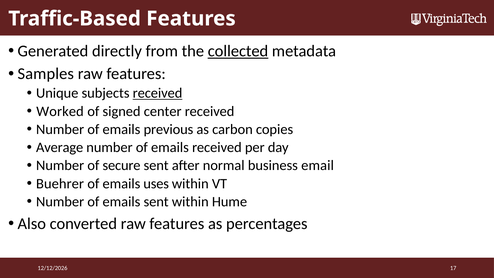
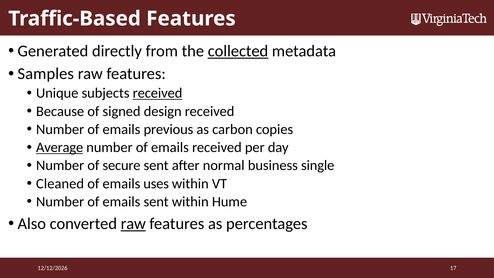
Worked: Worked -> Because (60, 111)
center: center -> design (163, 111)
Average underline: none -> present (60, 147)
email: email -> single (318, 165)
Buehrer: Buehrer -> Cleaned (60, 184)
raw underline: none -> present (133, 224)
